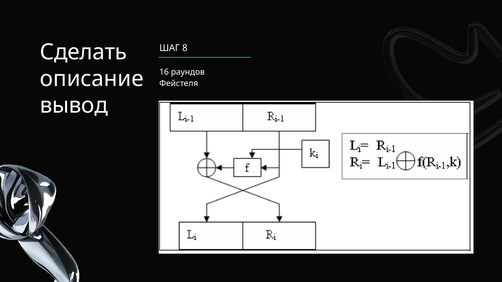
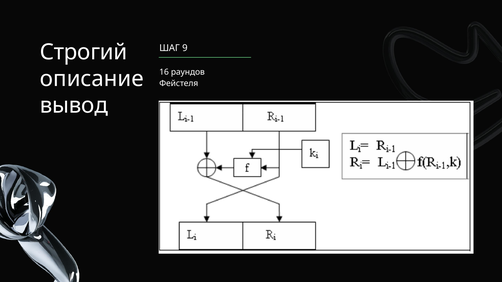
Сделать: Сделать -> Строгий (84, 52)
8: 8 -> 9 (185, 48)
